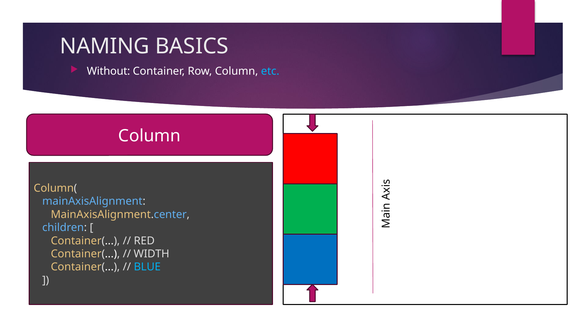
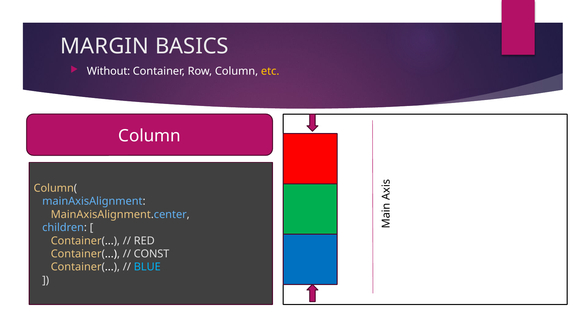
NAMING: NAMING -> MARGIN (105, 46)
etc colour: light blue -> yellow (270, 71)
WIDTH: WIDTH -> CONST (152, 254)
